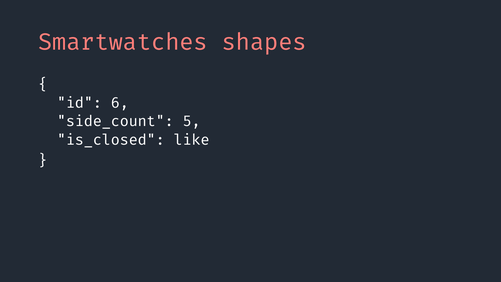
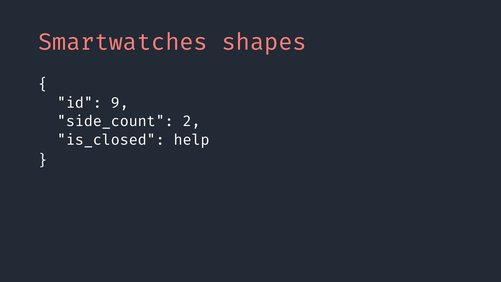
6: 6 -> 9 (120, 103)
5: 5 -> 2 (192, 121)
like: like -> help (192, 140)
